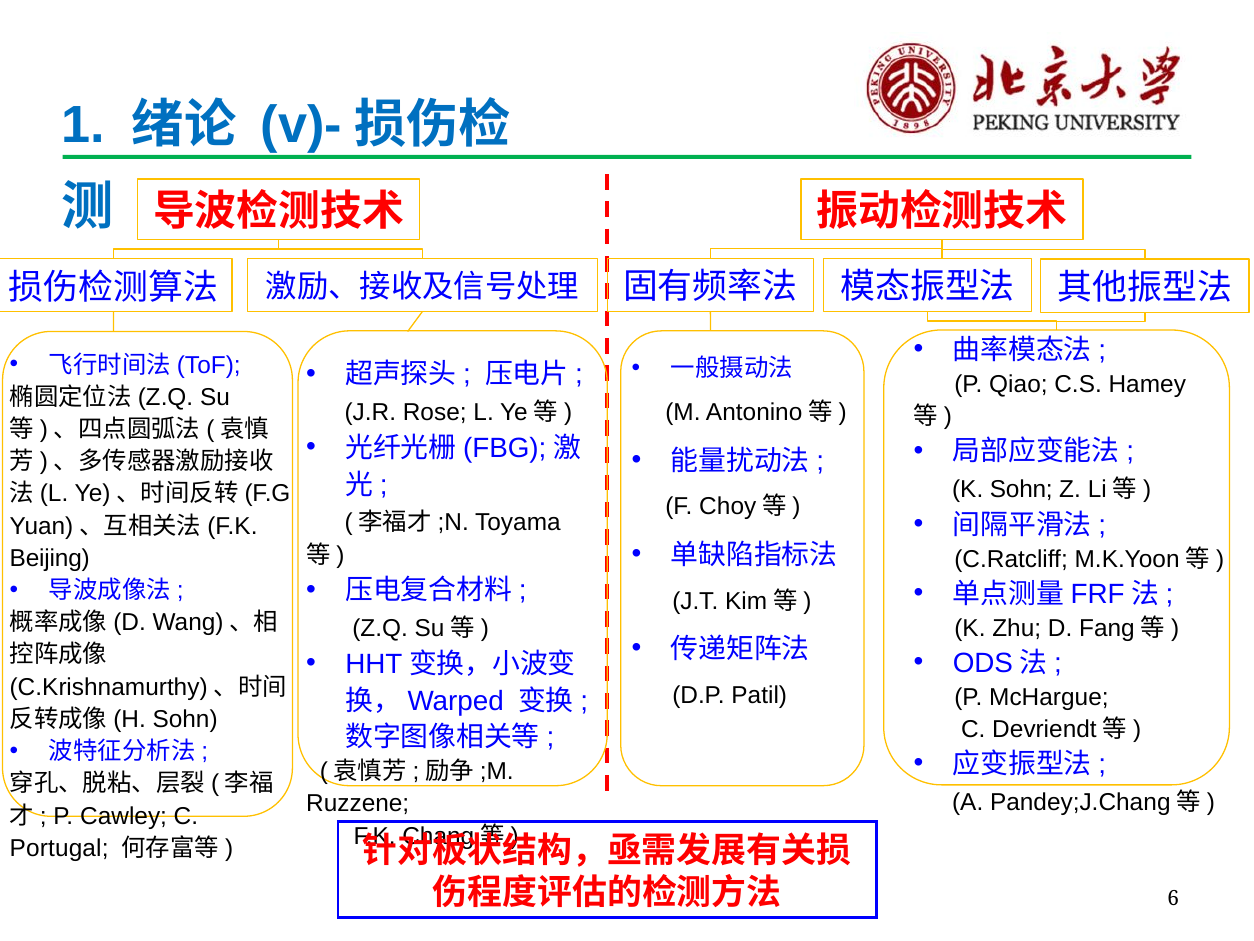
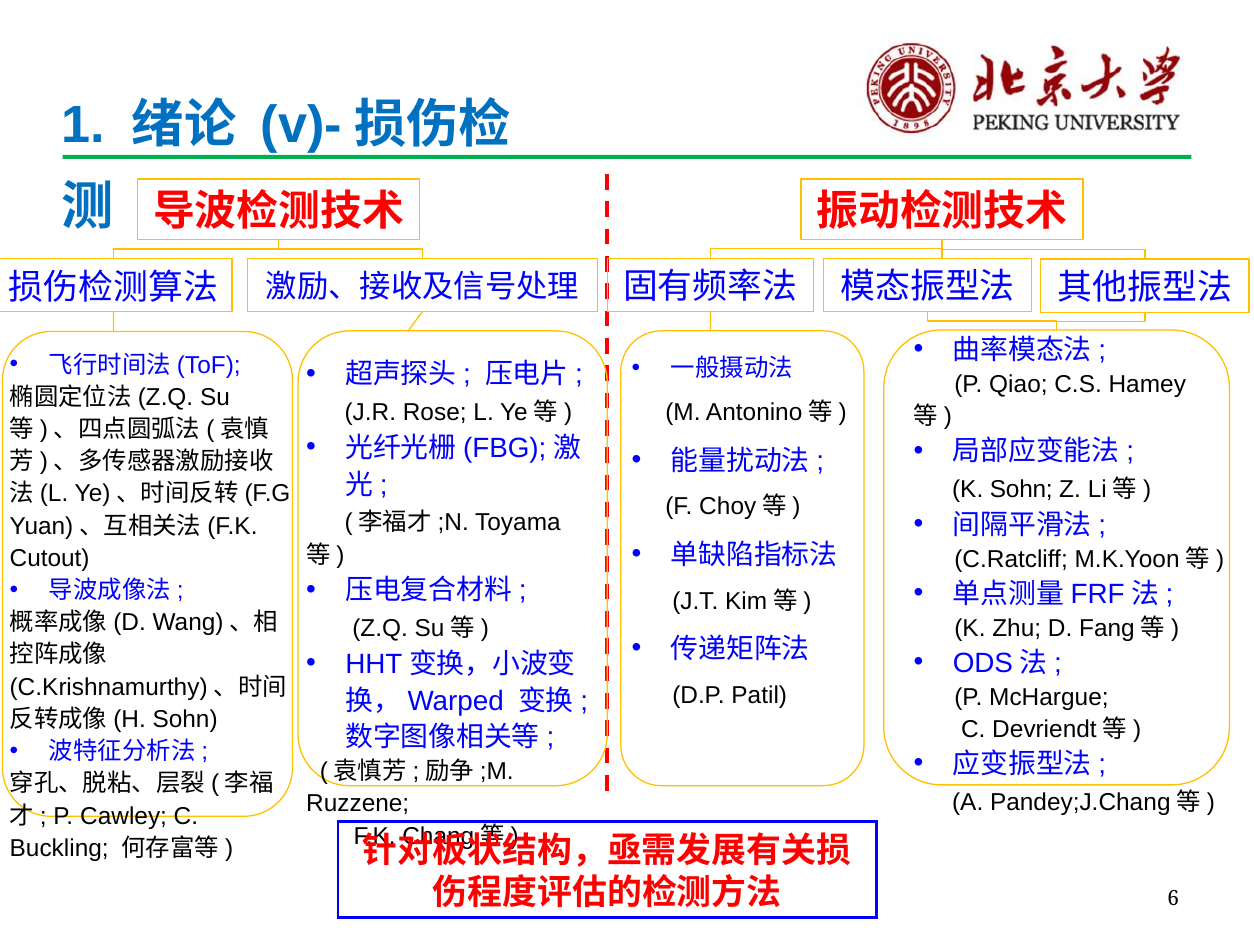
Beijing: Beijing -> Cutout (50, 558)
Portugal: Portugal -> Buckling (59, 848)
